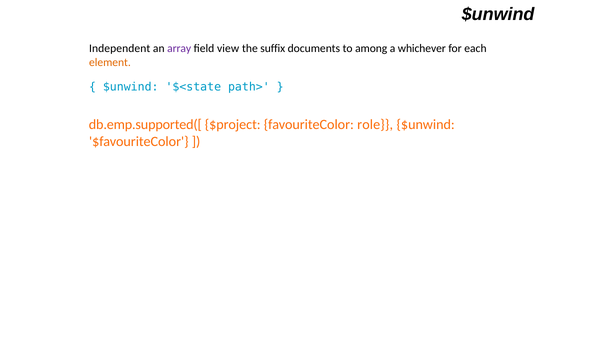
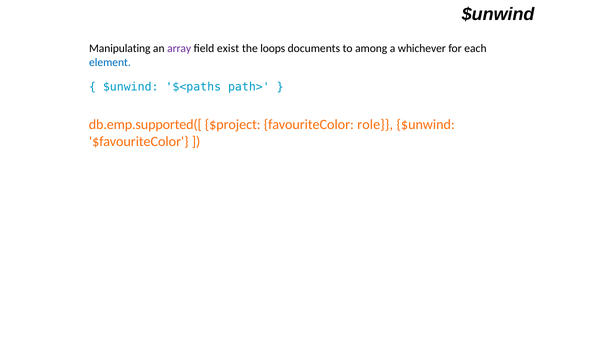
Independent: Independent -> Manipulating (120, 49)
view: view -> exist (228, 49)
suffix: suffix -> loops (273, 49)
element colour: orange -> blue (110, 62)
$<state: $<state -> $<paths (193, 87)
